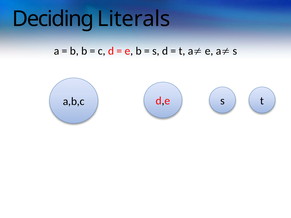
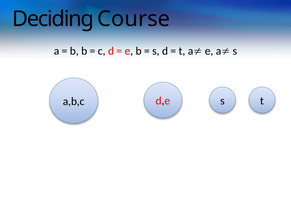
Literals: Literals -> Course (134, 19)
